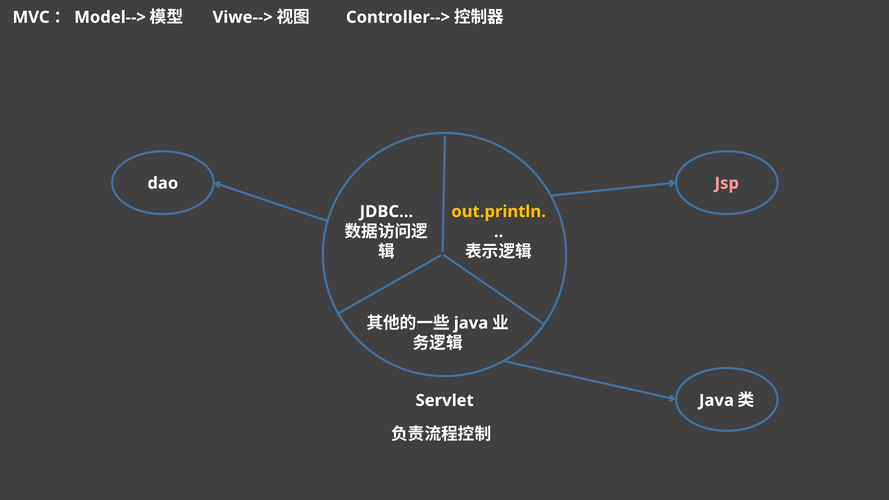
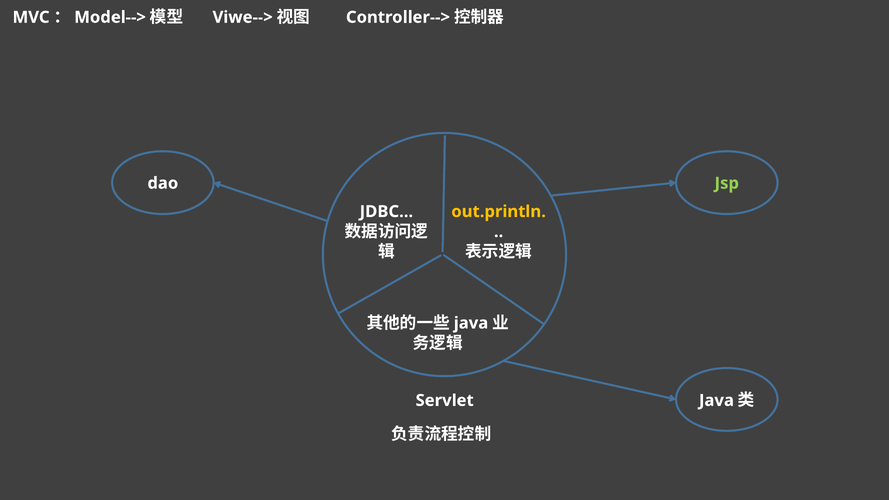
Jsp colour: pink -> light green (727, 183)
